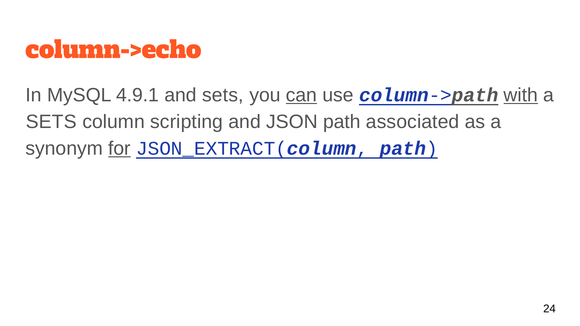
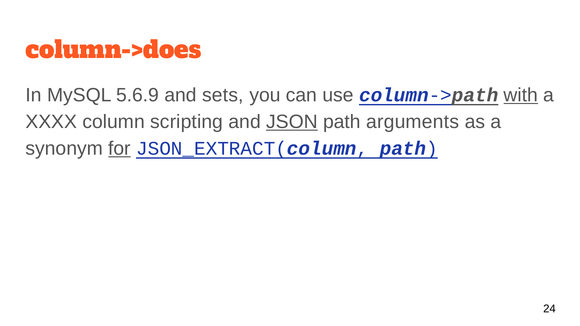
column->echo: column->echo -> column->does (113, 50)
4.9.1: 4.9.1 -> 5.6.9 (138, 95)
can underline: present -> none (301, 95)
SETS: SETS -> XXXX (51, 122)
JSON underline: none -> present (292, 122)
associated: associated -> arguments (413, 122)
